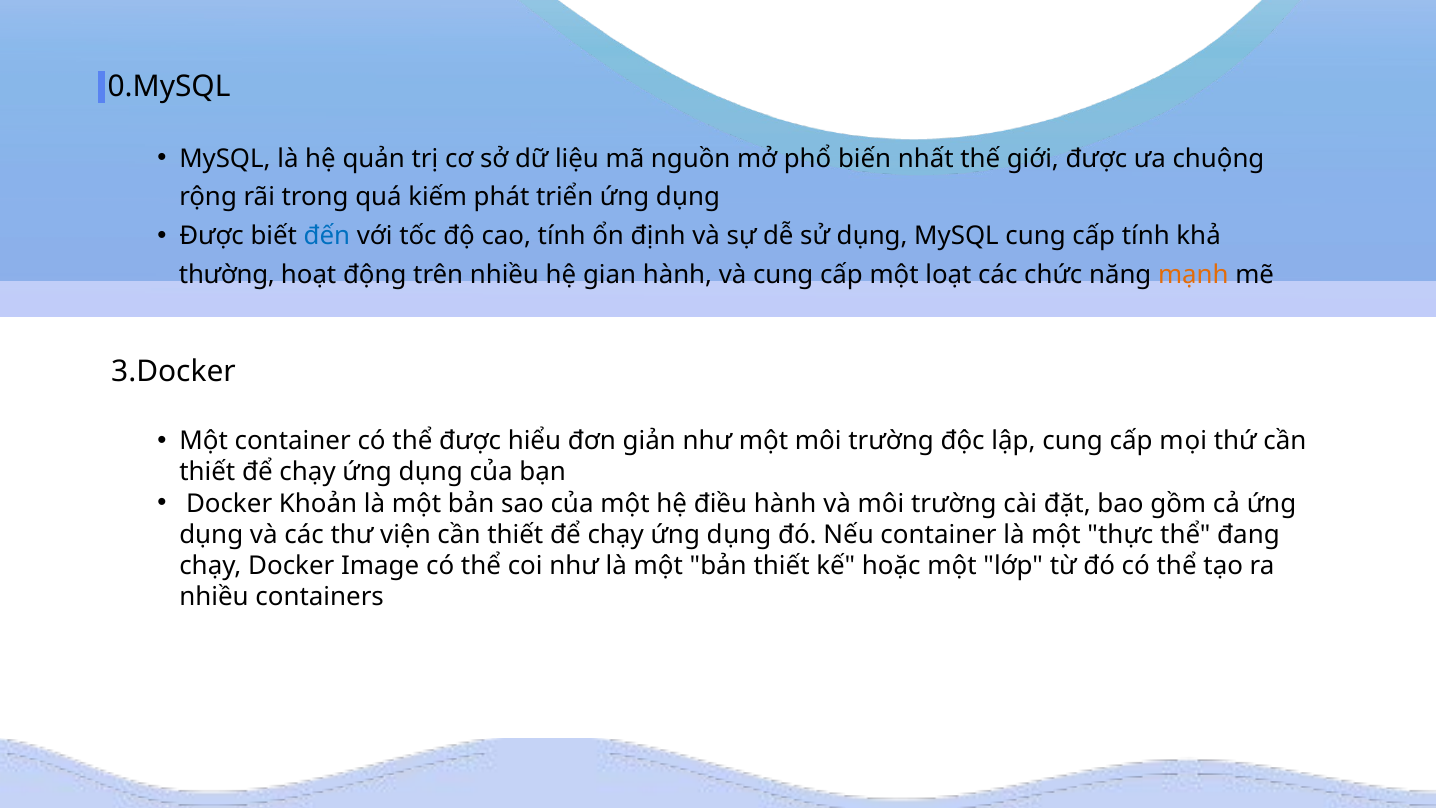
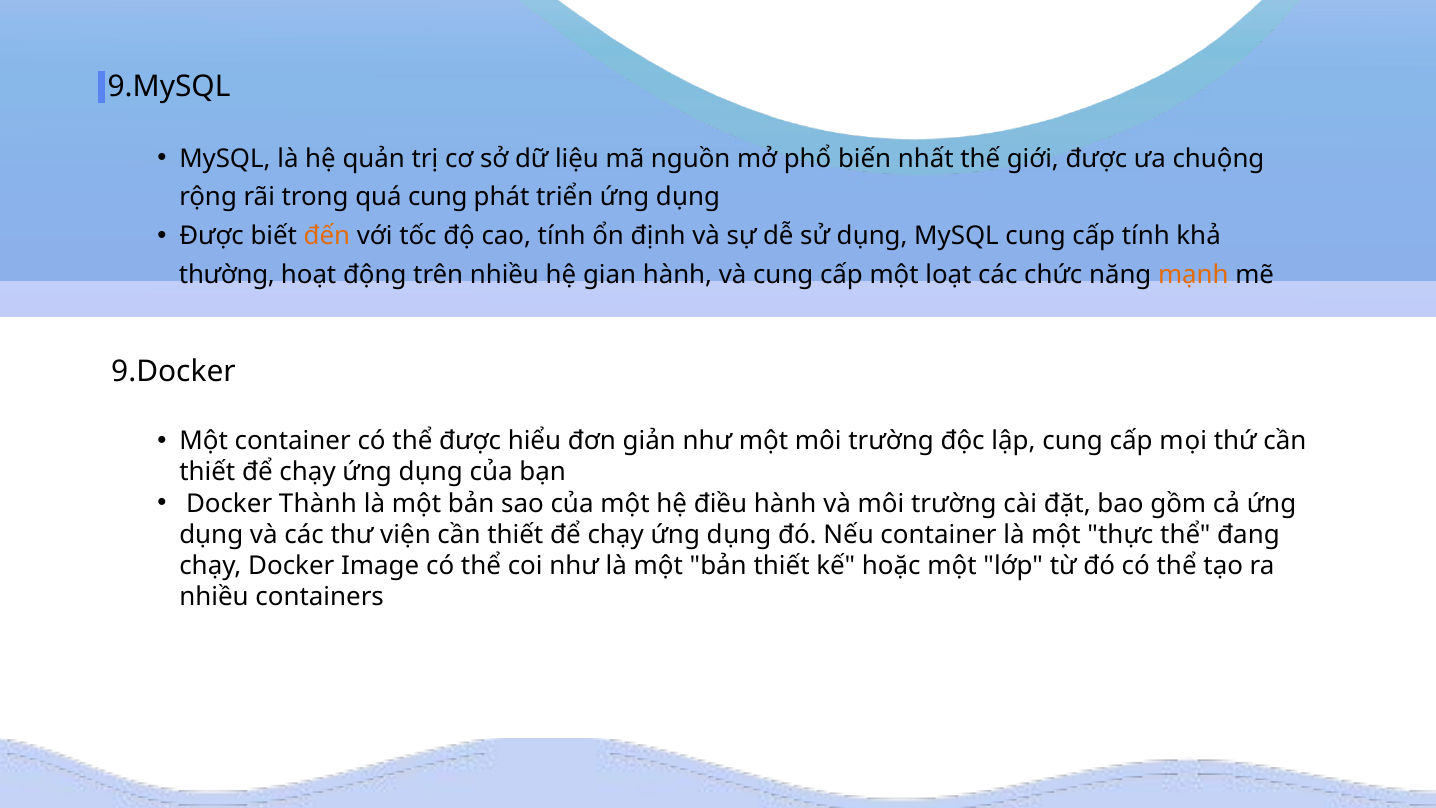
0.MySQL: 0.MySQL -> 9.MySQL (169, 87)
quá kiếm: kiếm -> cung (438, 197)
đến colour: blue -> orange (327, 236)
3.Docker: 3.Docker -> 9.Docker (173, 372)
Khoản: Khoản -> Thành (318, 503)
